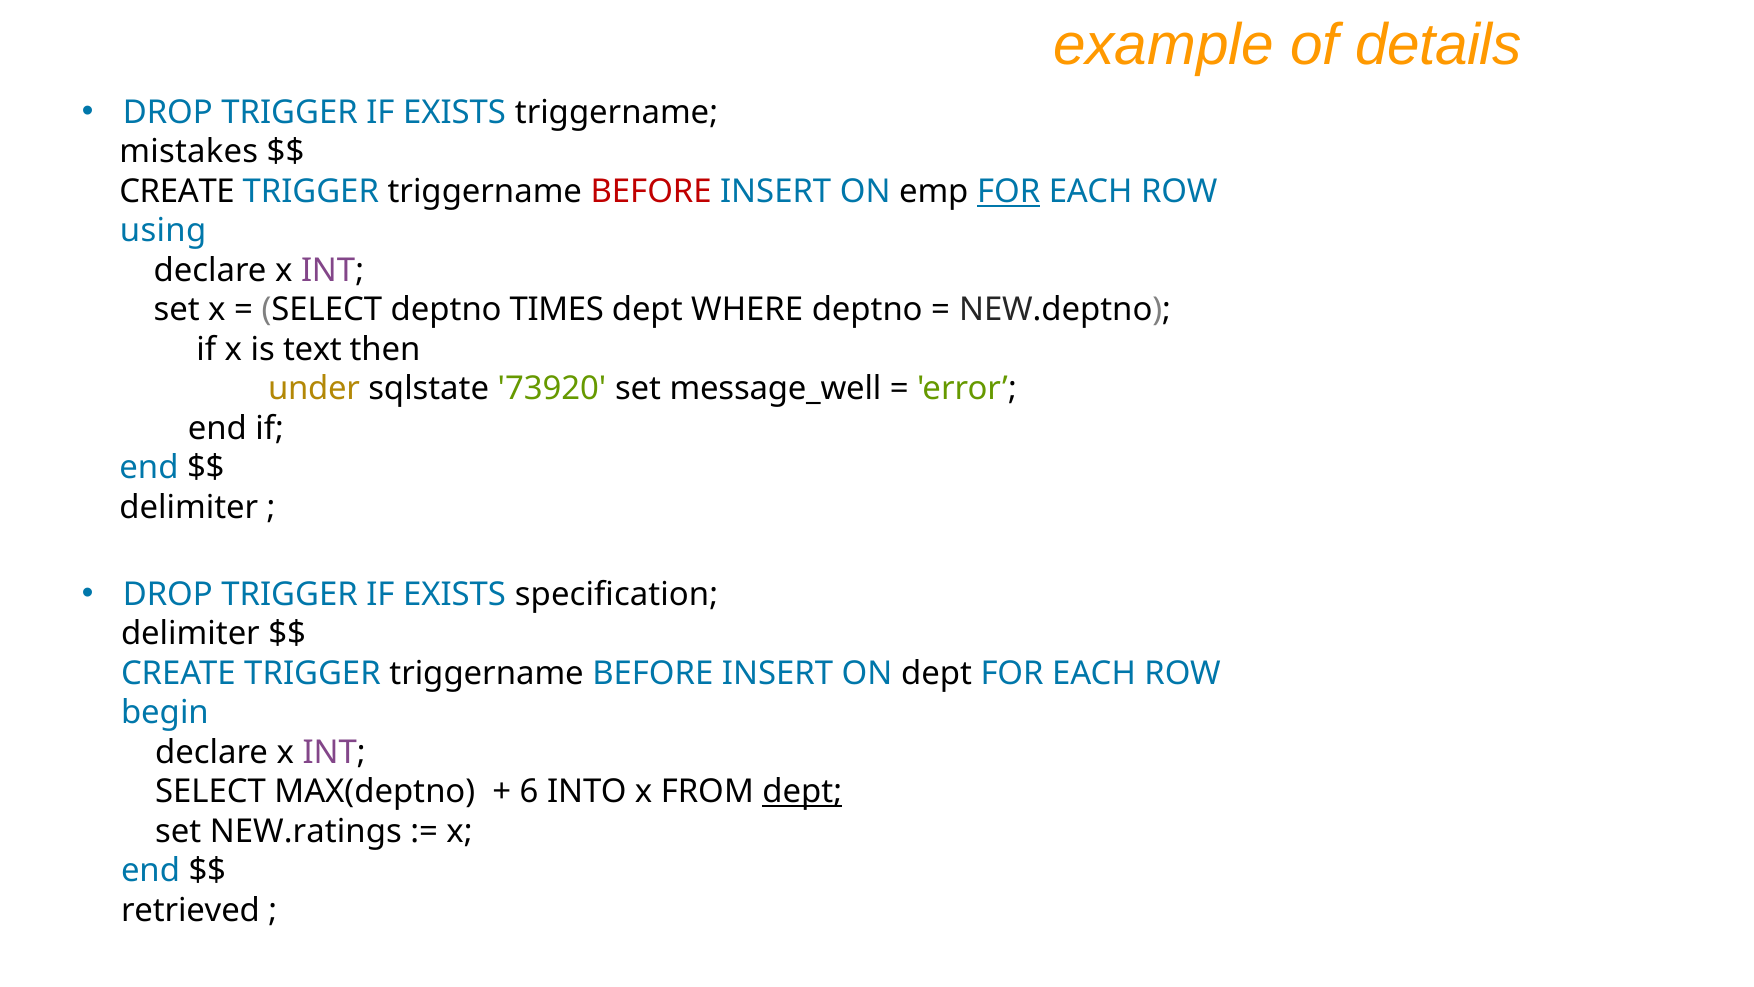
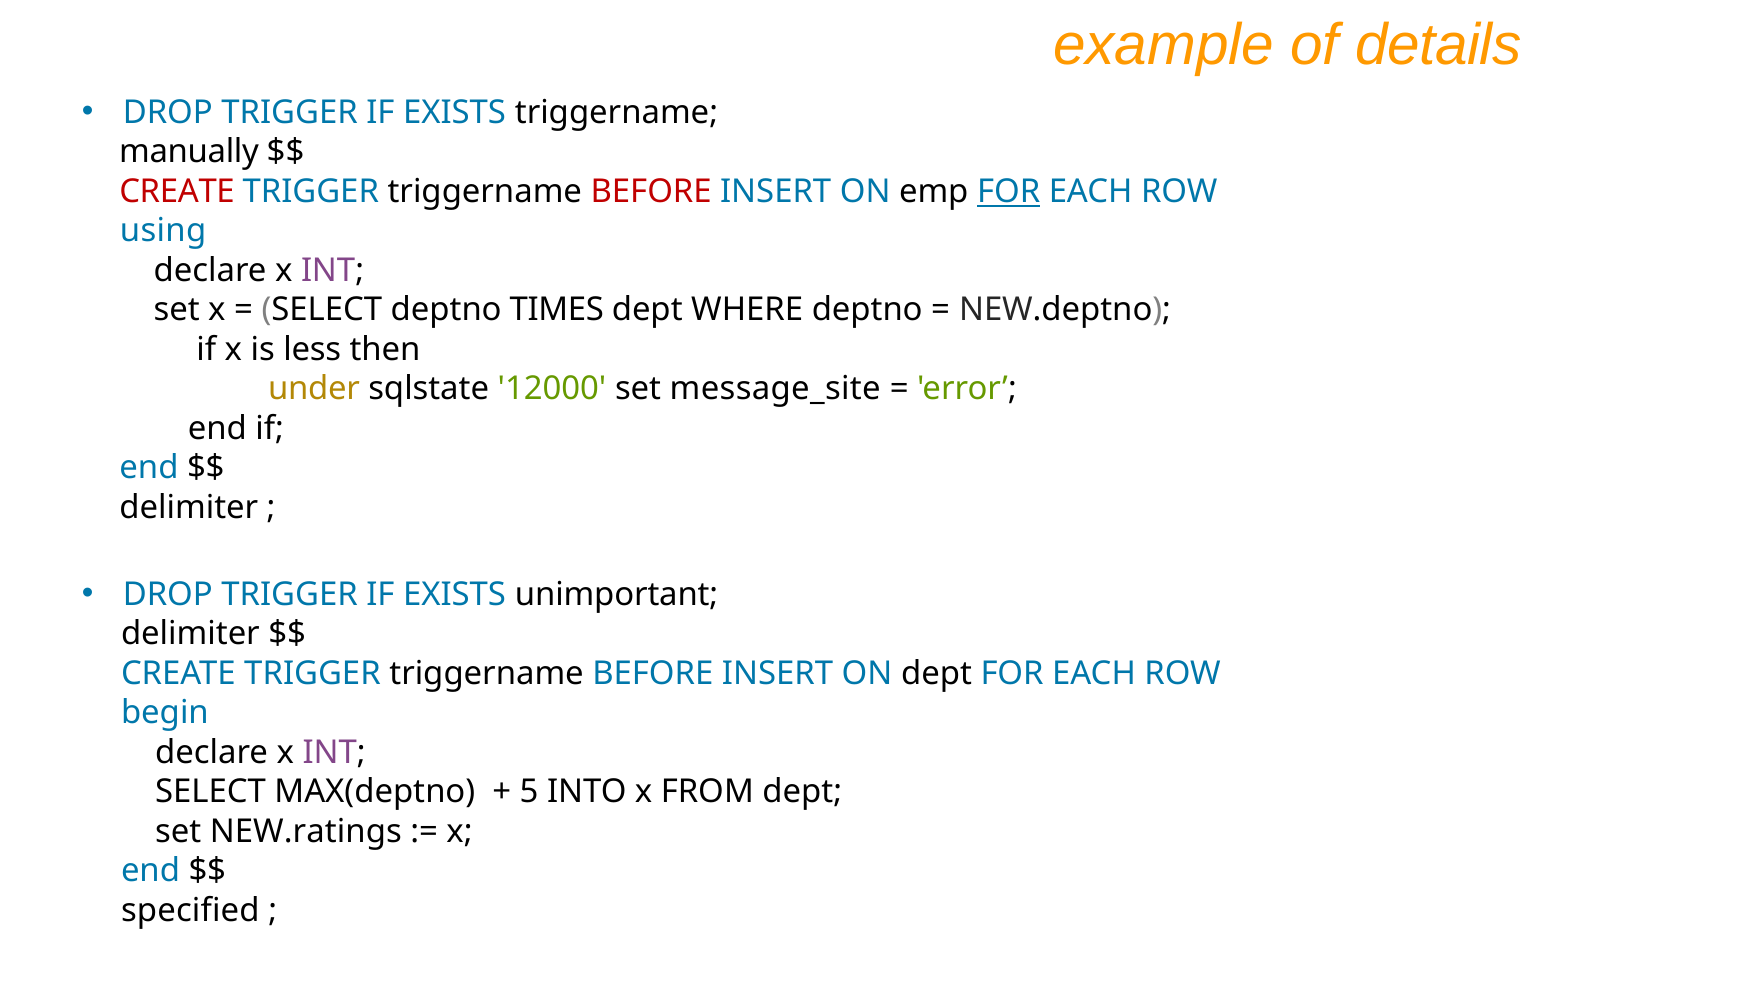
mistakes: mistakes -> manually (189, 152)
CREATE colour: black -> red (177, 191)
text: text -> less (312, 349)
73920: 73920 -> 12000 (552, 389)
message_well: message_well -> message_site (775, 389)
specification: specification -> unimportant (617, 594)
6: 6 -> 5 (529, 792)
dept underline: present -> none (802, 792)
retrieved: retrieved -> specified (190, 910)
